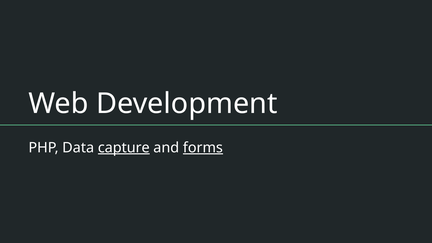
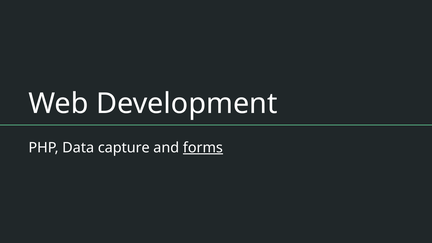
capture underline: present -> none (124, 148)
